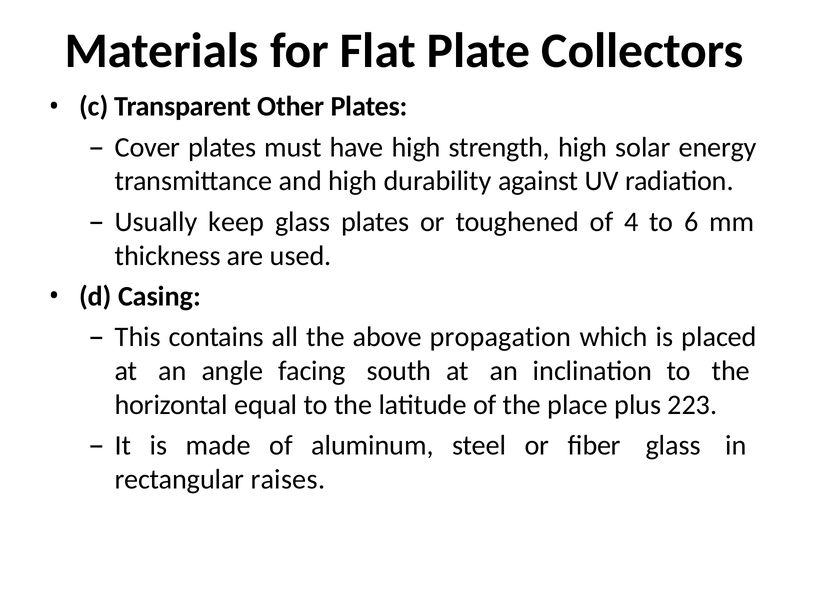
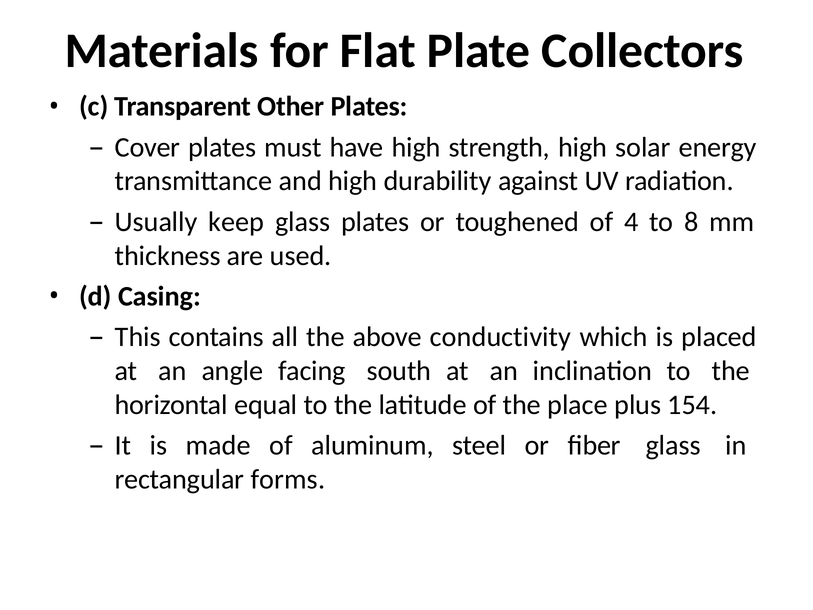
6: 6 -> 8 (691, 222)
propagation: propagation -> conductivity (501, 337)
223: 223 -> 154 (692, 405)
raises: raises -> forms (288, 479)
